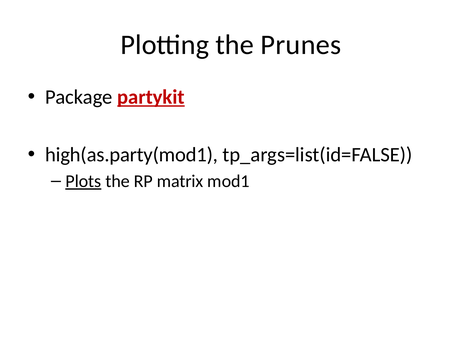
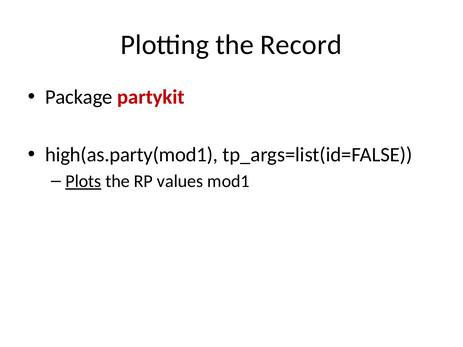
Prunes: Prunes -> Record (301, 45)
partykit underline: present -> none (151, 97)
matrix: matrix -> values (180, 181)
